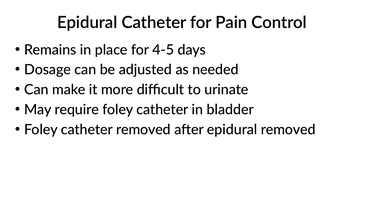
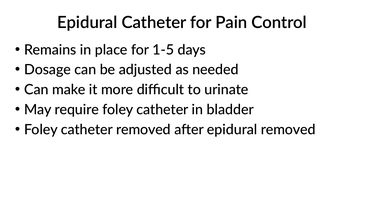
4-5: 4-5 -> 1-5 (163, 50)
